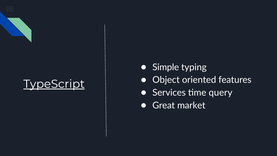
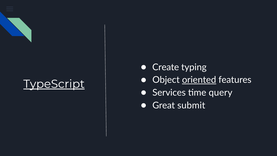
Simple: Simple -> Create (166, 67)
oriented underline: none -> present (199, 80)
market: market -> submit (191, 105)
